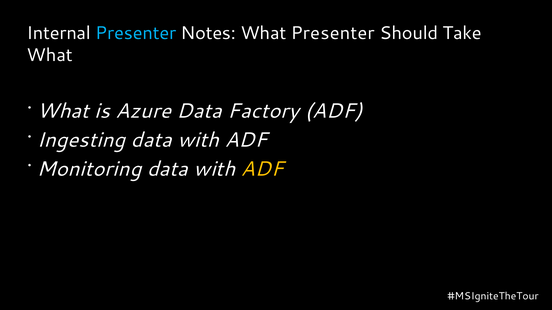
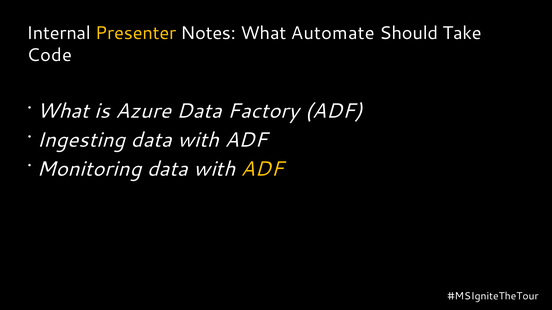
Presenter colour: light blue -> yellow (136, 33)
What Presenter: Presenter -> Automate (333, 33)
What: What -> Code (49, 55)
